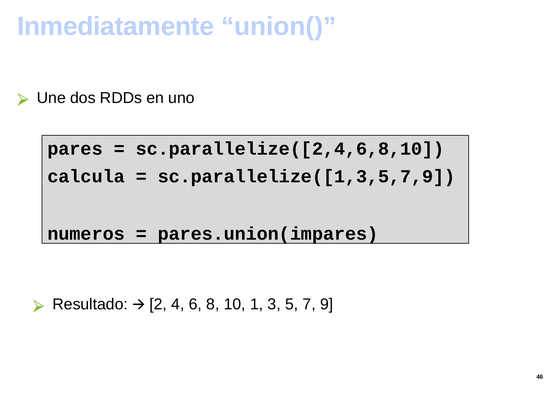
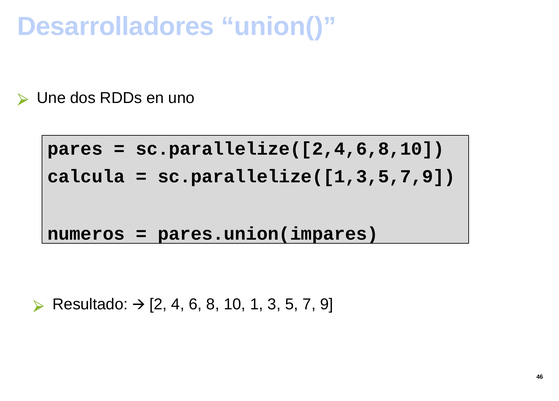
Inmediatamente: Inmediatamente -> Desarrolladores (116, 27)
